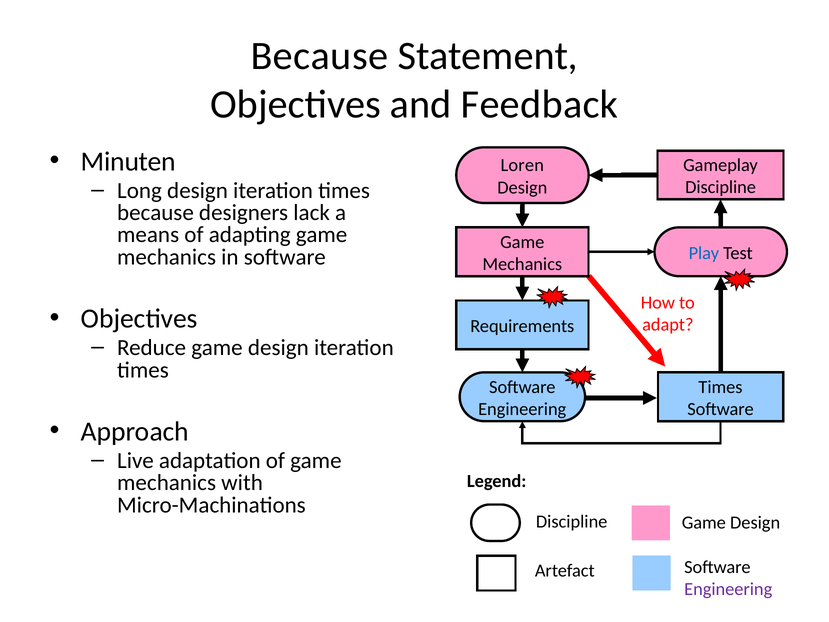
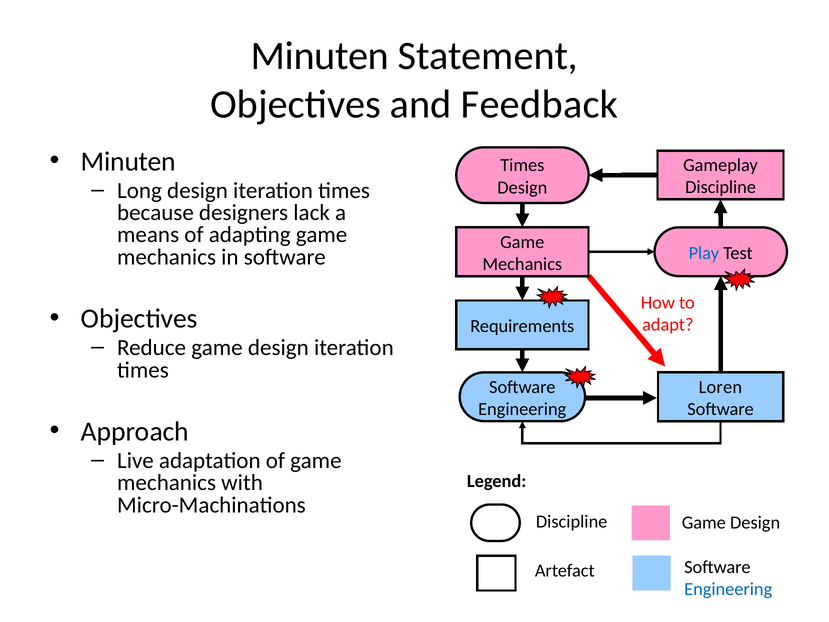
Because: Because -> Minuten (320, 56)
Loren: Loren -> Times (522, 165)
Times: Times -> Loren (720, 387)
Engineering colour: purple -> blue (728, 589)
